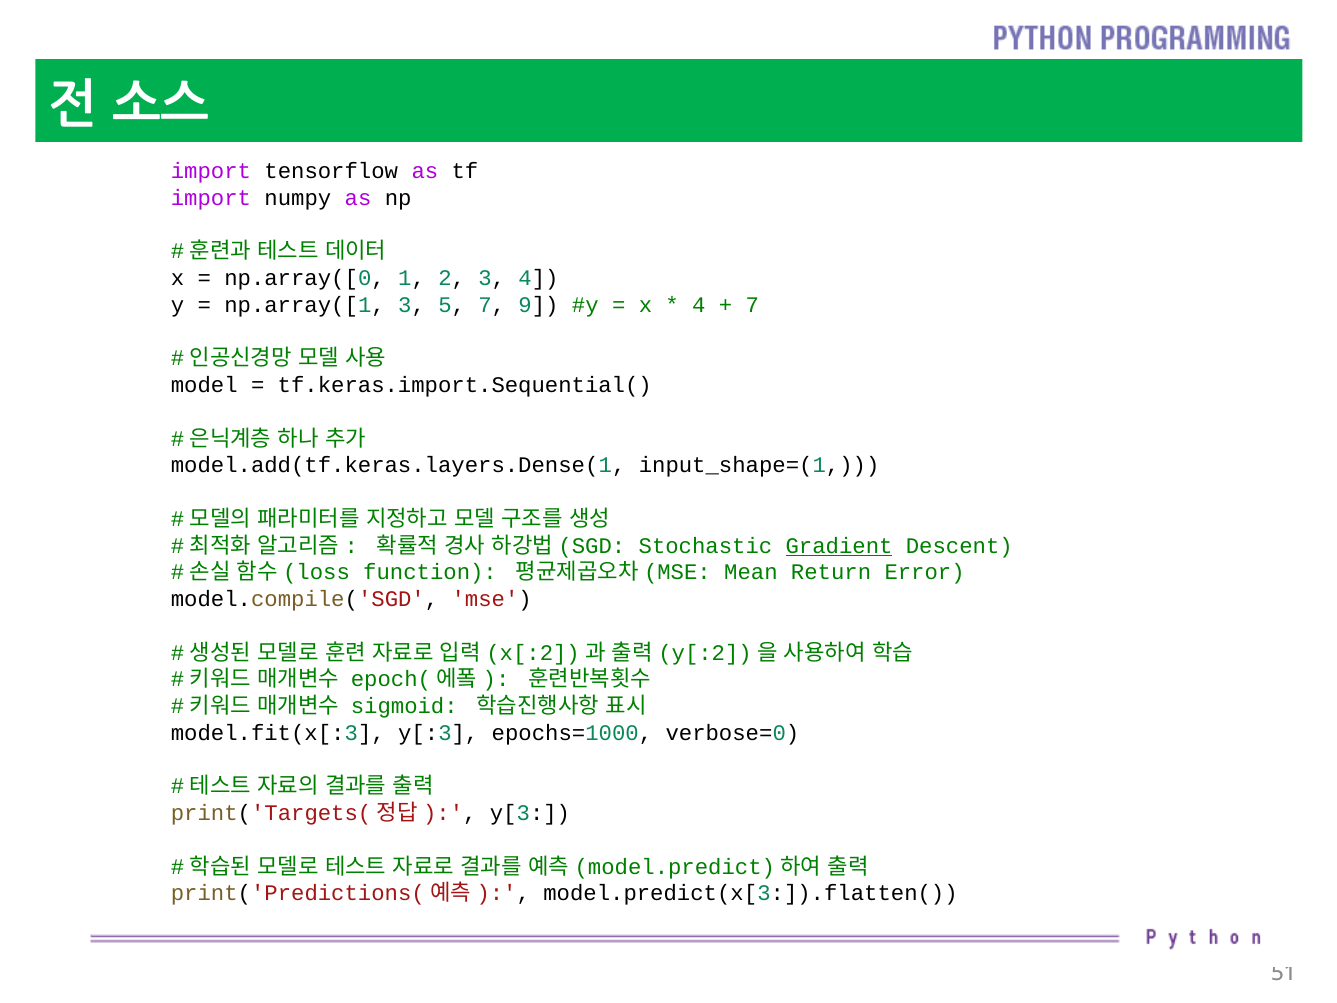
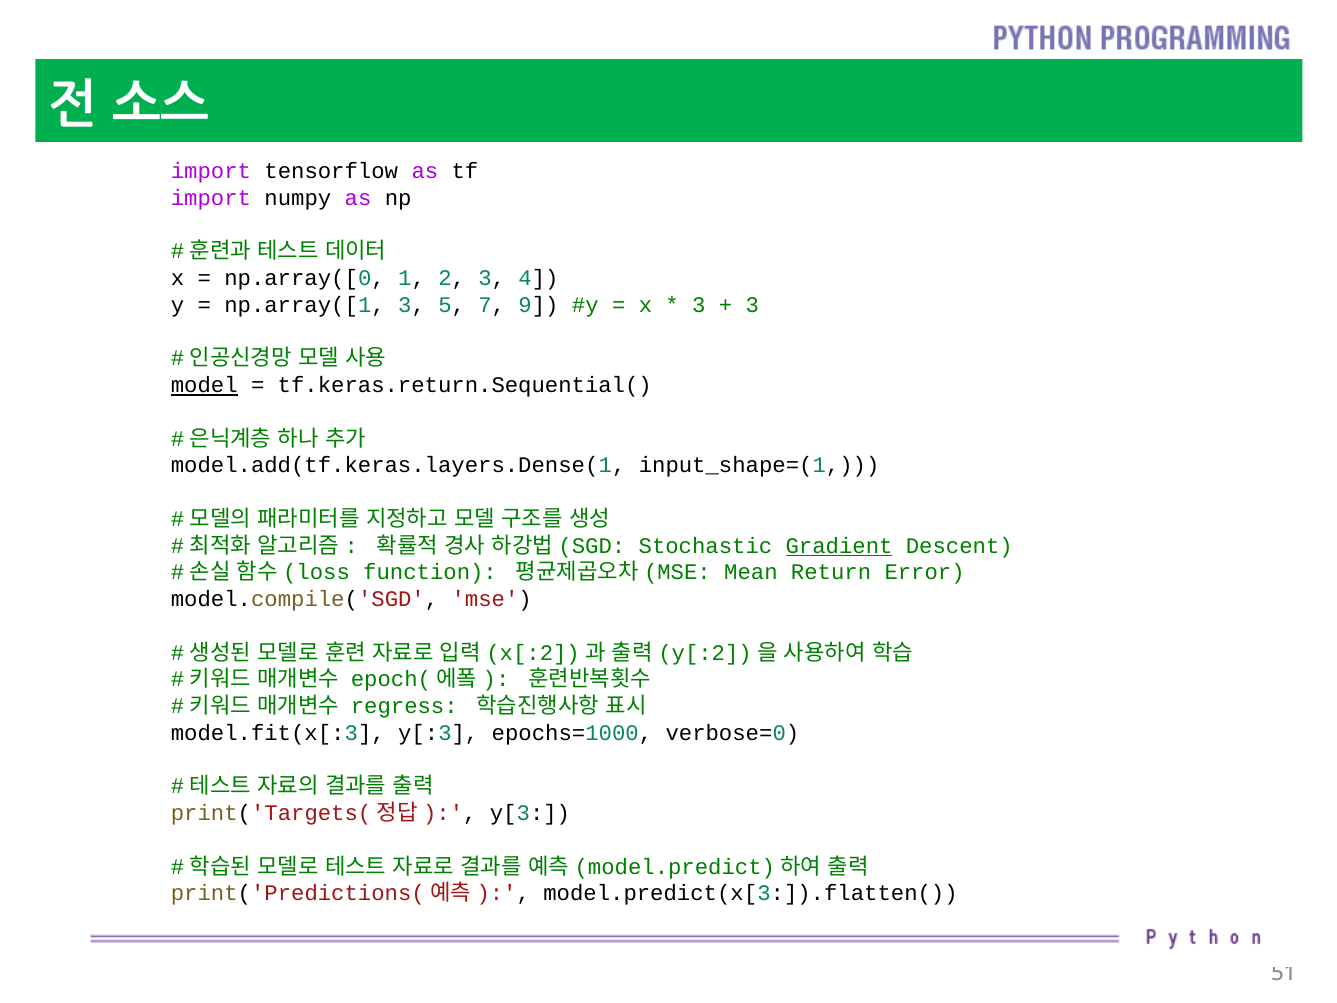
4: 4 -> 3 (699, 305)
7: 7 -> 3 (752, 305)
model underline: none -> present (204, 385)
tf.keras.import.Sequential(: tf.keras.import.Sequential( -> tf.keras.return.Sequential( (465, 385)
sigmoid: sigmoid -> regress (404, 706)
